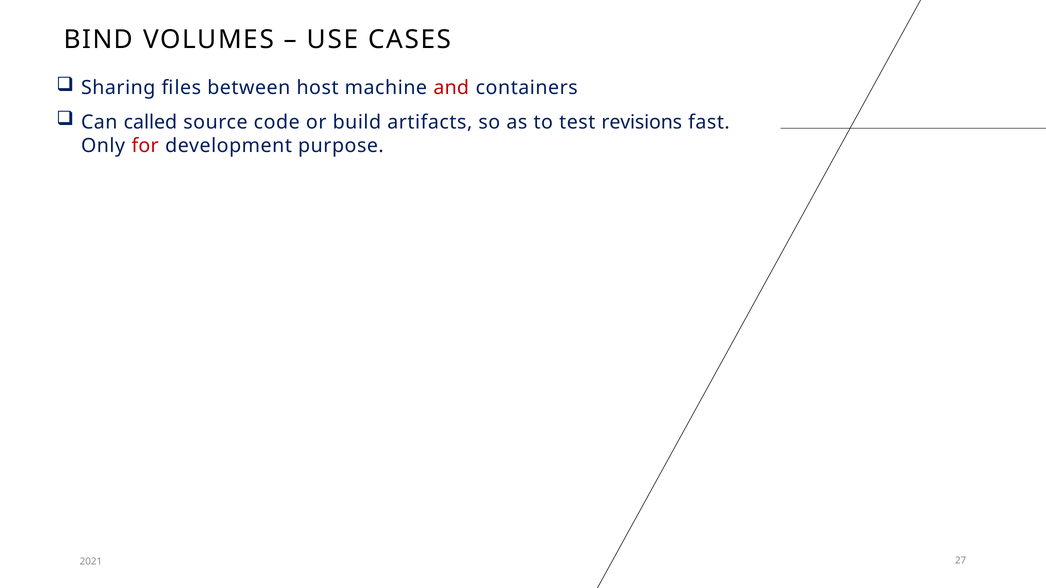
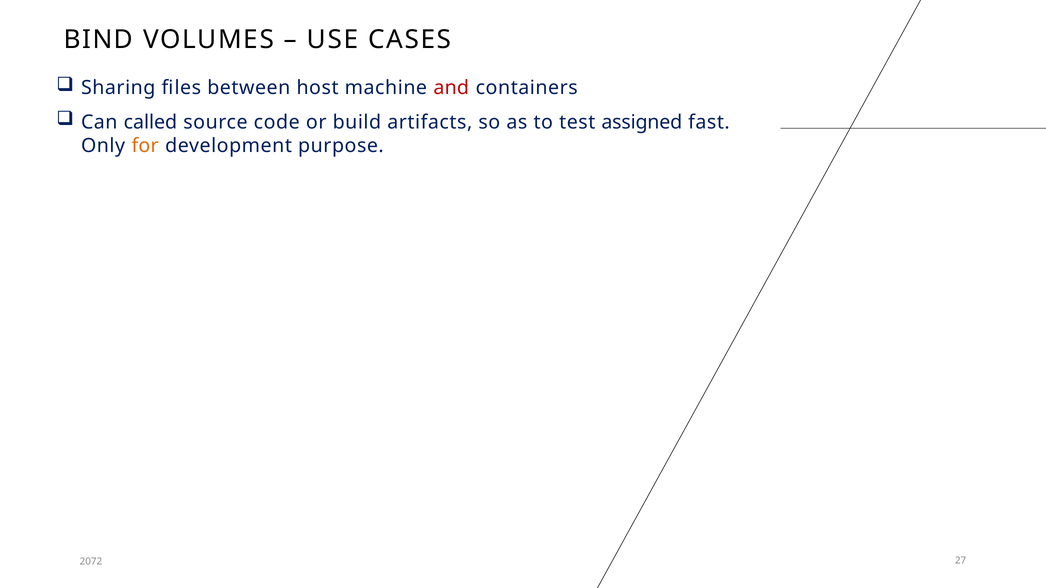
revisions: revisions -> assigned (642, 122)
for colour: red -> orange (145, 146)
2021: 2021 -> 2072 (91, 562)
